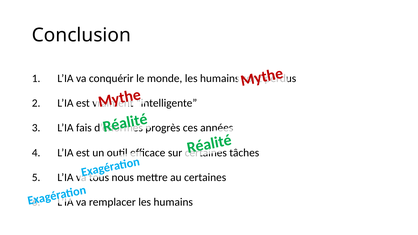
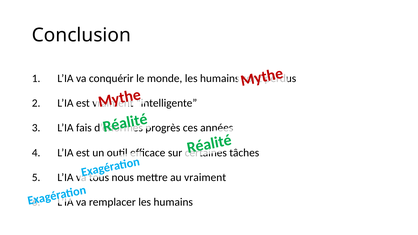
au certaines: certaines -> vraiment (205, 177)
